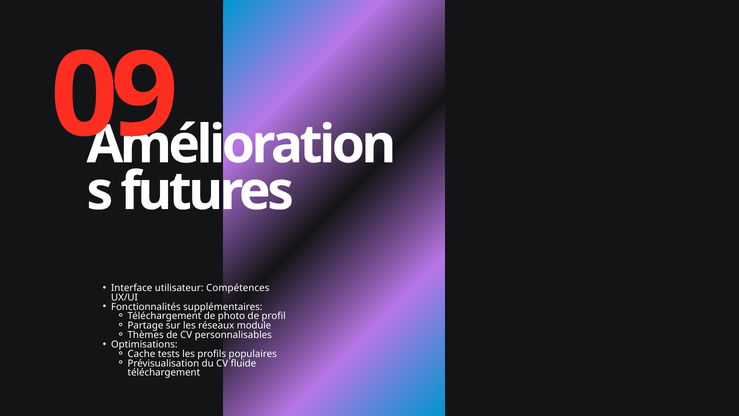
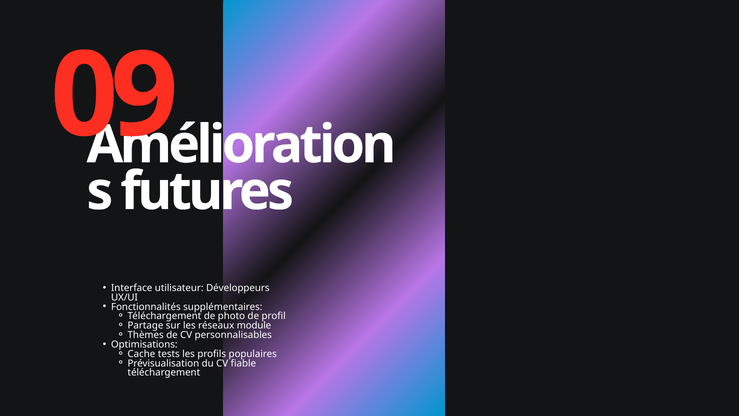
Compétences: Compétences -> Développeurs (238, 288)
fluide: fluide -> fiable (243, 363)
